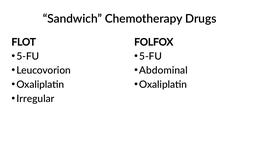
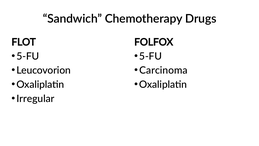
Abdominal: Abdominal -> Carcinoma (163, 70)
